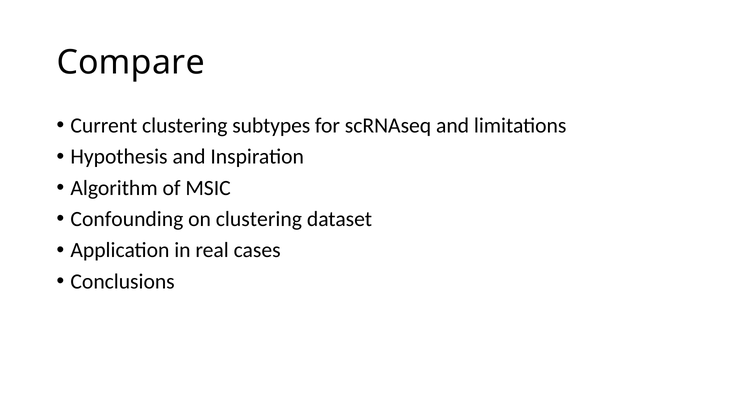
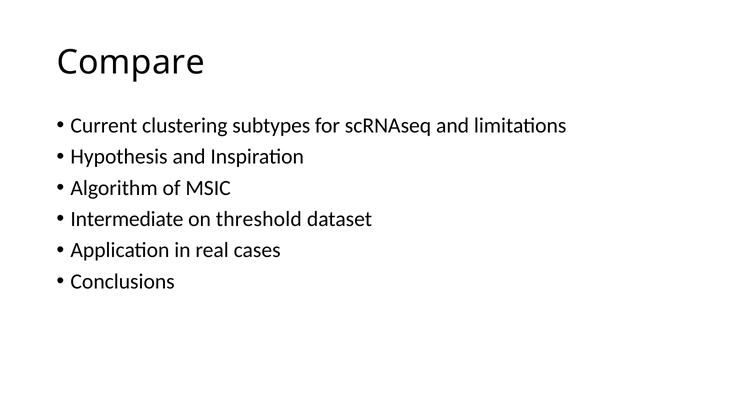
Confounding: Confounding -> Intermediate (127, 219)
on clustering: clustering -> threshold (259, 219)
